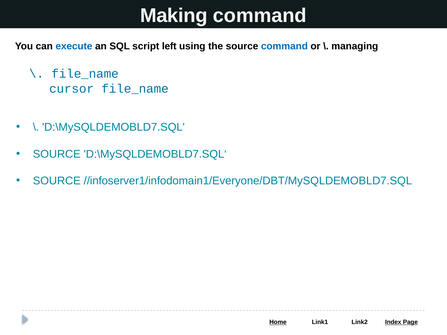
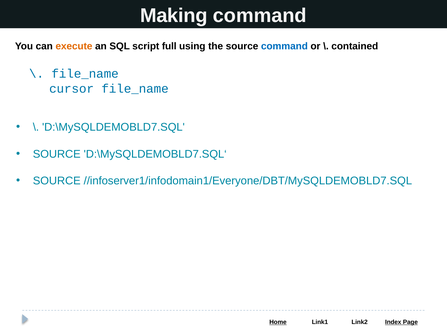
execute colour: blue -> orange (74, 46)
left: left -> full (169, 46)
managing: managing -> contained (355, 46)
